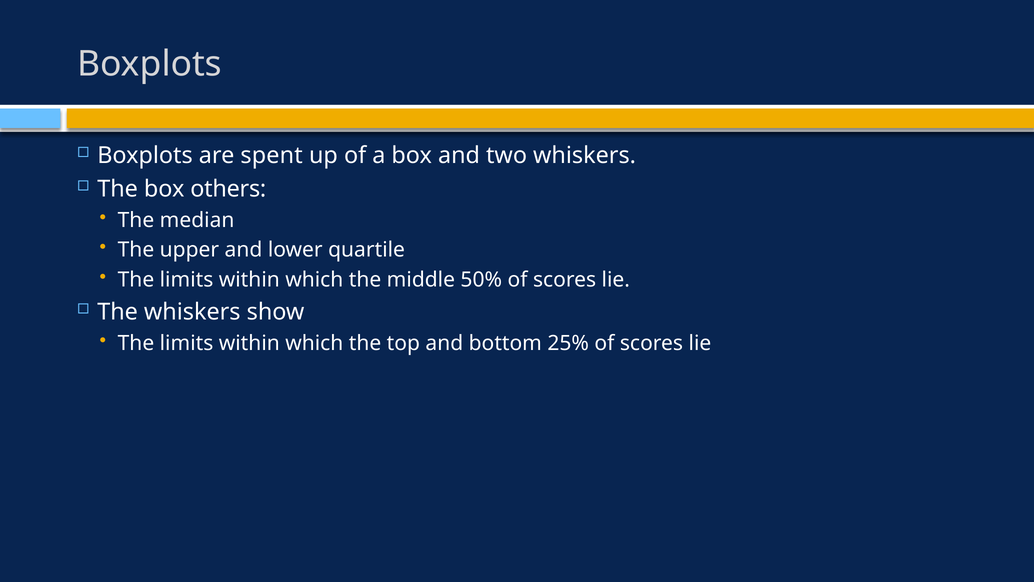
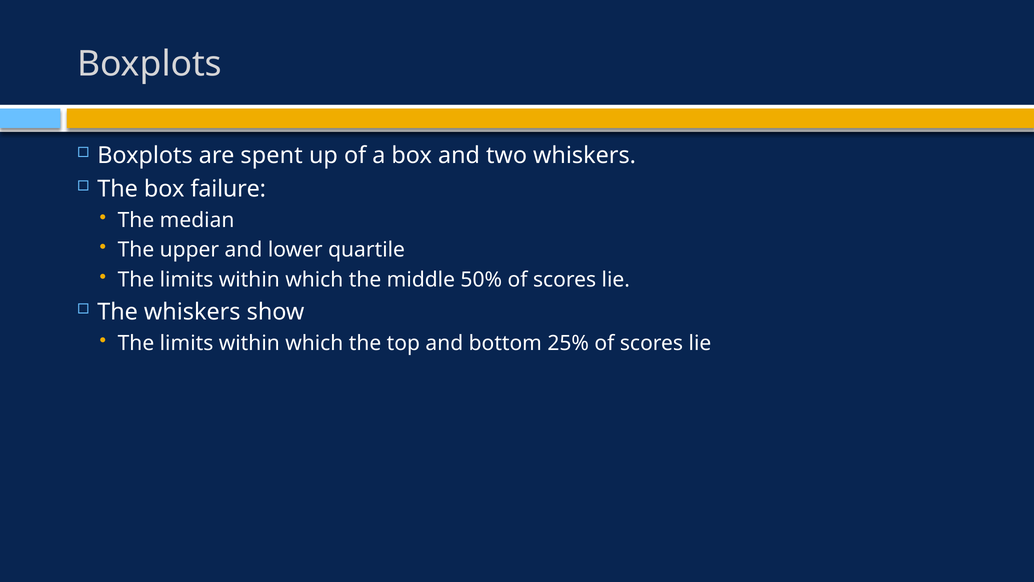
others: others -> failure (228, 189)
